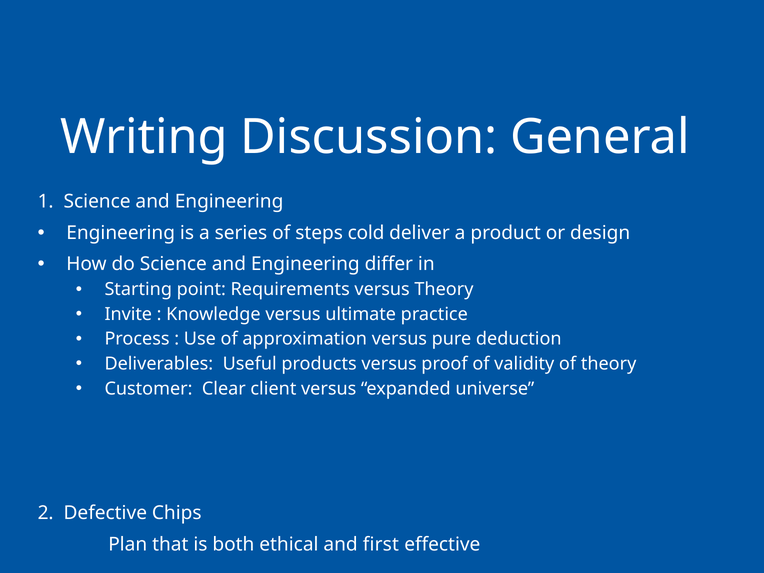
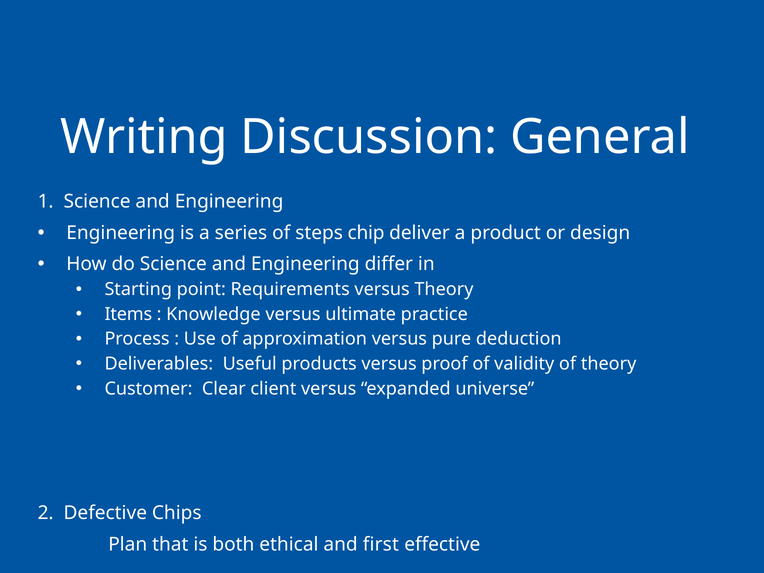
cold: cold -> chip (366, 233)
Invite: Invite -> Items (128, 314)
